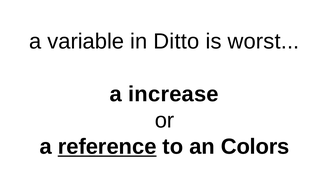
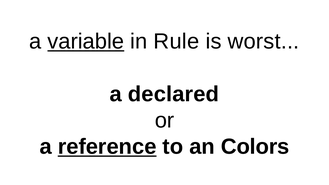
variable underline: none -> present (86, 41)
Ditto: Ditto -> Rule (176, 41)
increase: increase -> declared (173, 94)
